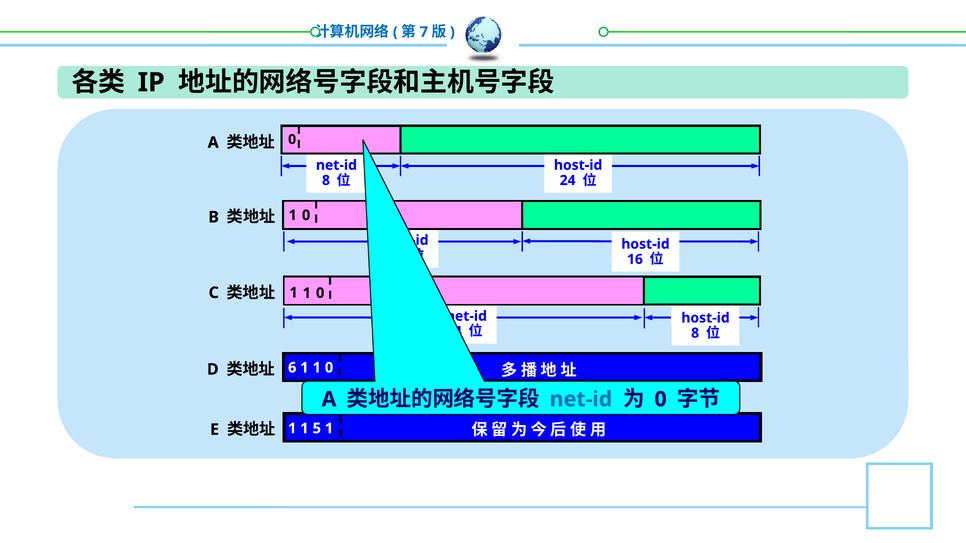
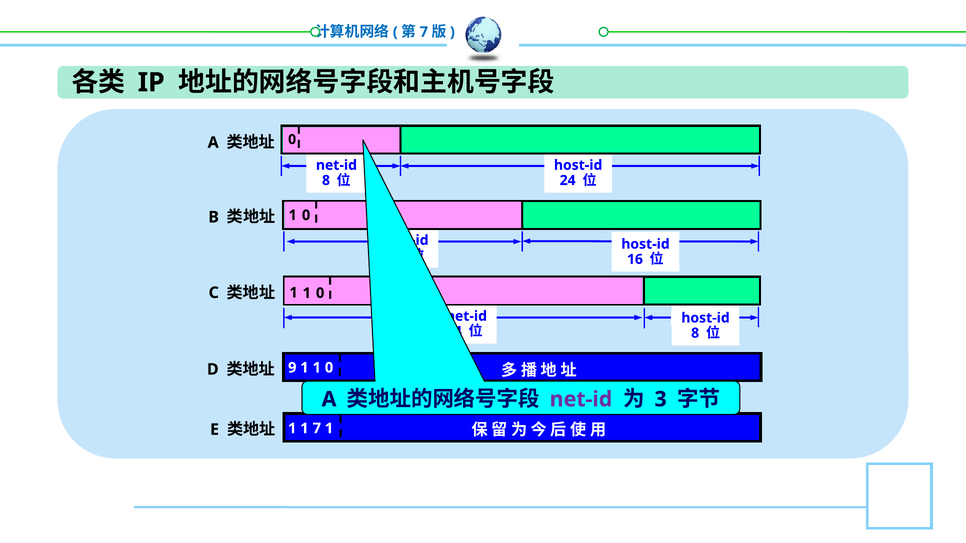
6: 6 -> 9 (292, 368)
net-id colour: blue -> purple (581, 400)
0: 0 -> 3 (661, 400)
1 5: 5 -> 7 (317, 429)
